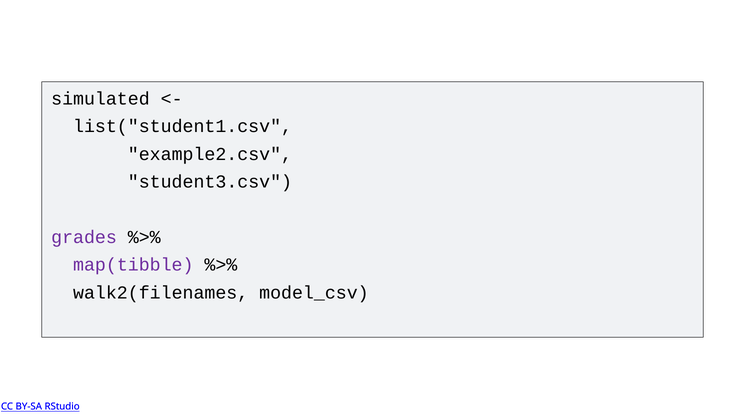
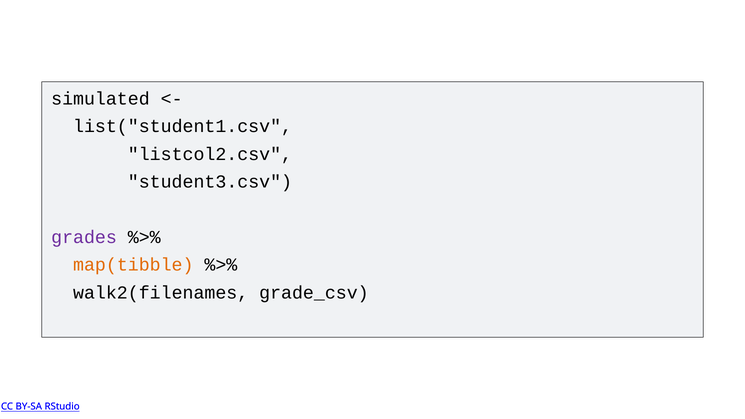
example2.csv: example2.csv -> listcol2.csv (210, 154)
map(tibble colour: purple -> orange (133, 265)
model_csv: model_csv -> grade_csv (314, 293)
